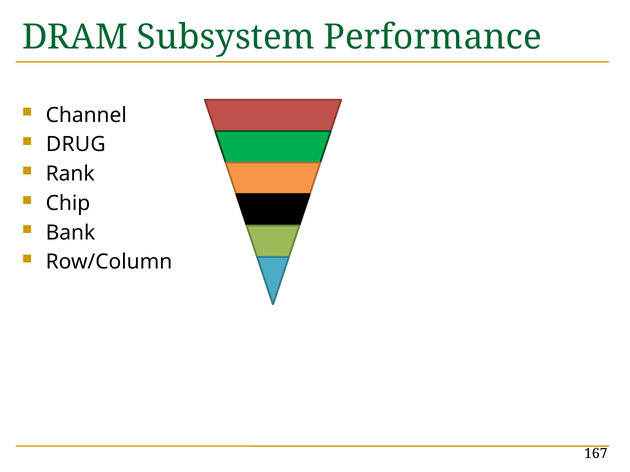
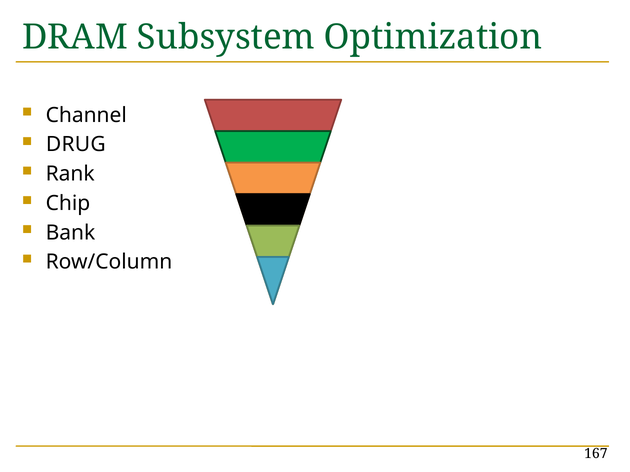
Performance: Performance -> Optimization (433, 37)
